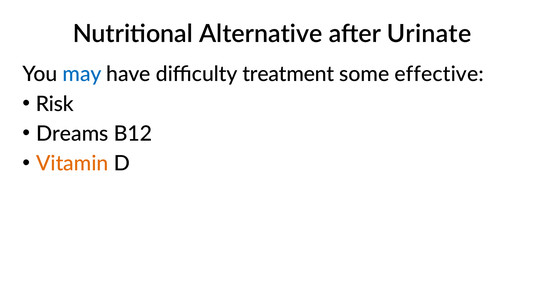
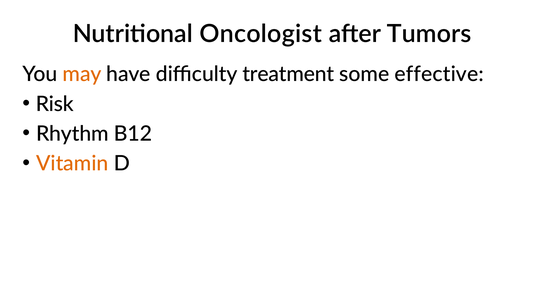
Alternative: Alternative -> Oncologist (261, 34)
Urinate: Urinate -> Tumors (429, 34)
may colour: blue -> orange (82, 74)
Dreams: Dreams -> Rhythm (72, 134)
